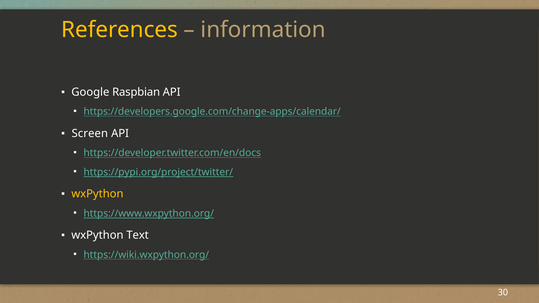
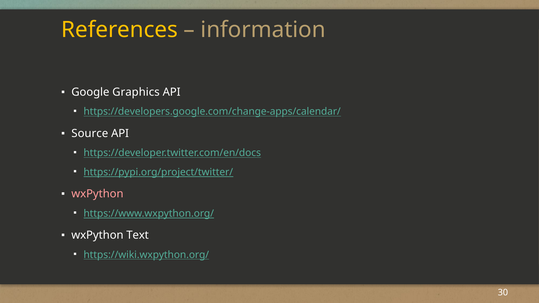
Raspbian: Raspbian -> Graphics (136, 92)
Screen: Screen -> Source (90, 134)
wxPython colour: yellow -> pink (97, 194)
